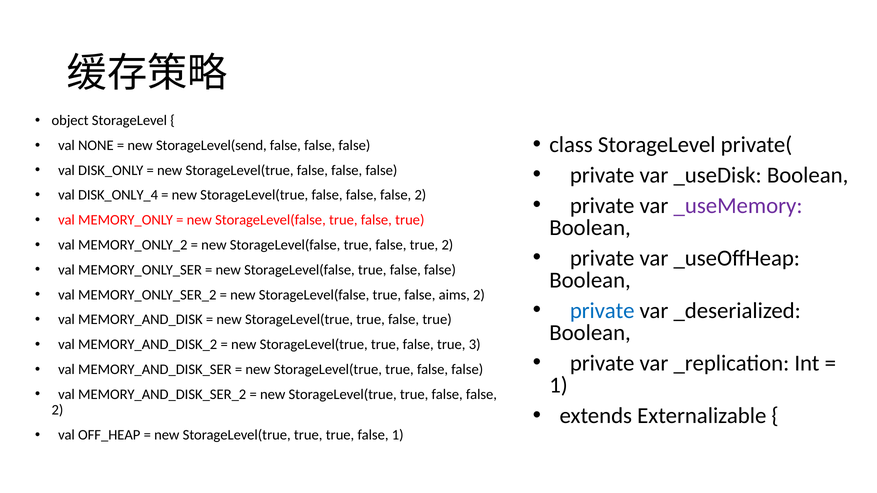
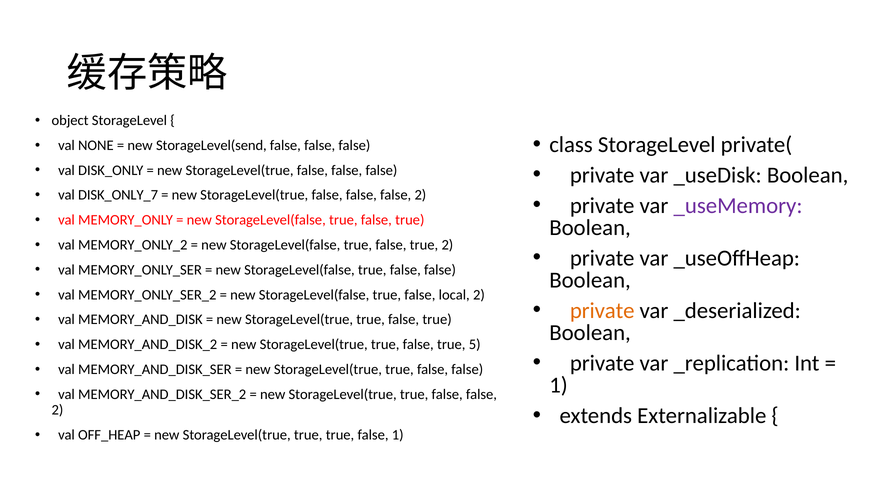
DISK_ONLY_4: DISK_ONLY_4 -> DISK_ONLY_7 (118, 195)
aims: aims -> local (454, 295)
private colour: blue -> orange (602, 311)
3: 3 -> 5 (475, 345)
